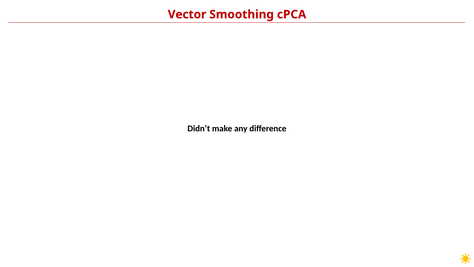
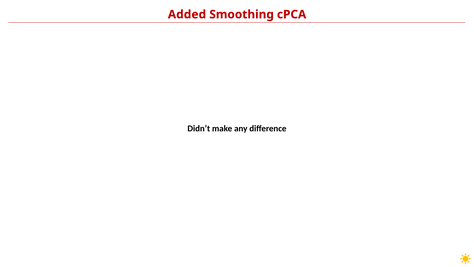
Vector: Vector -> Added (187, 14)
